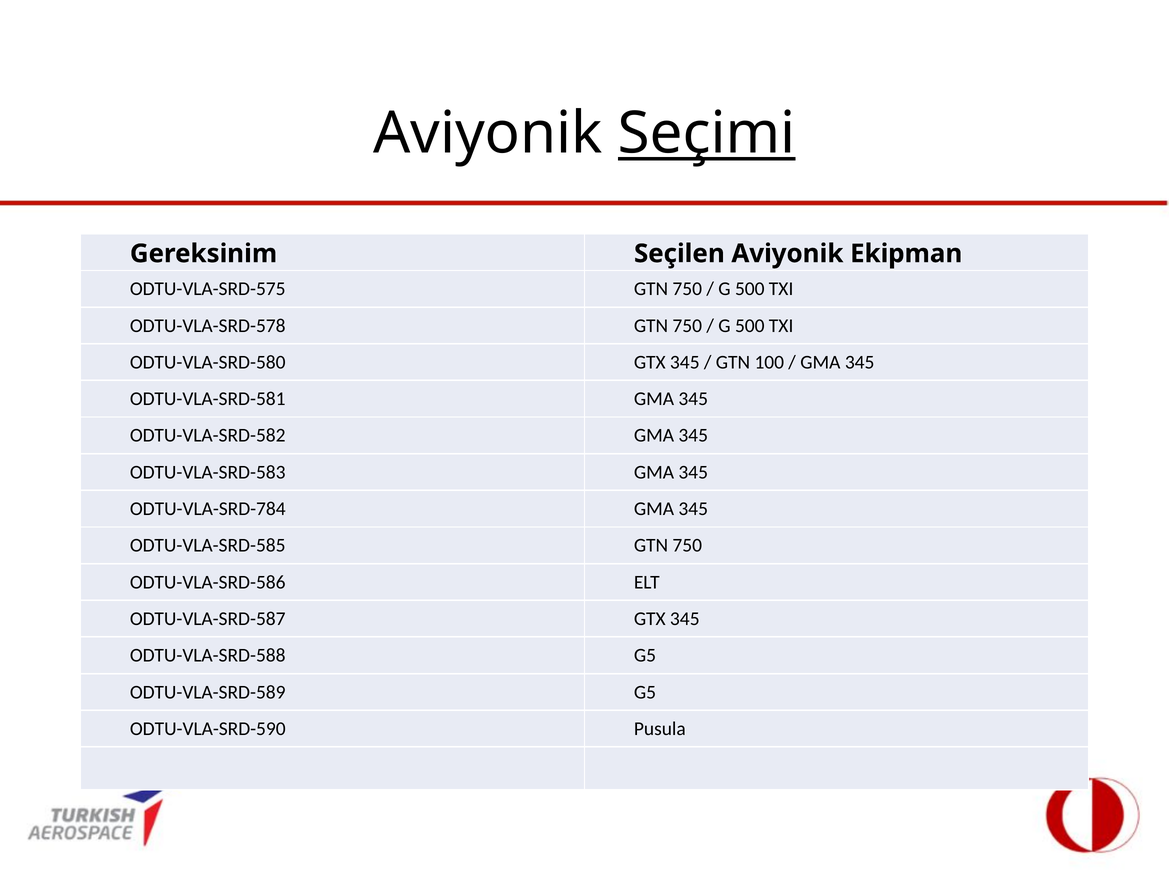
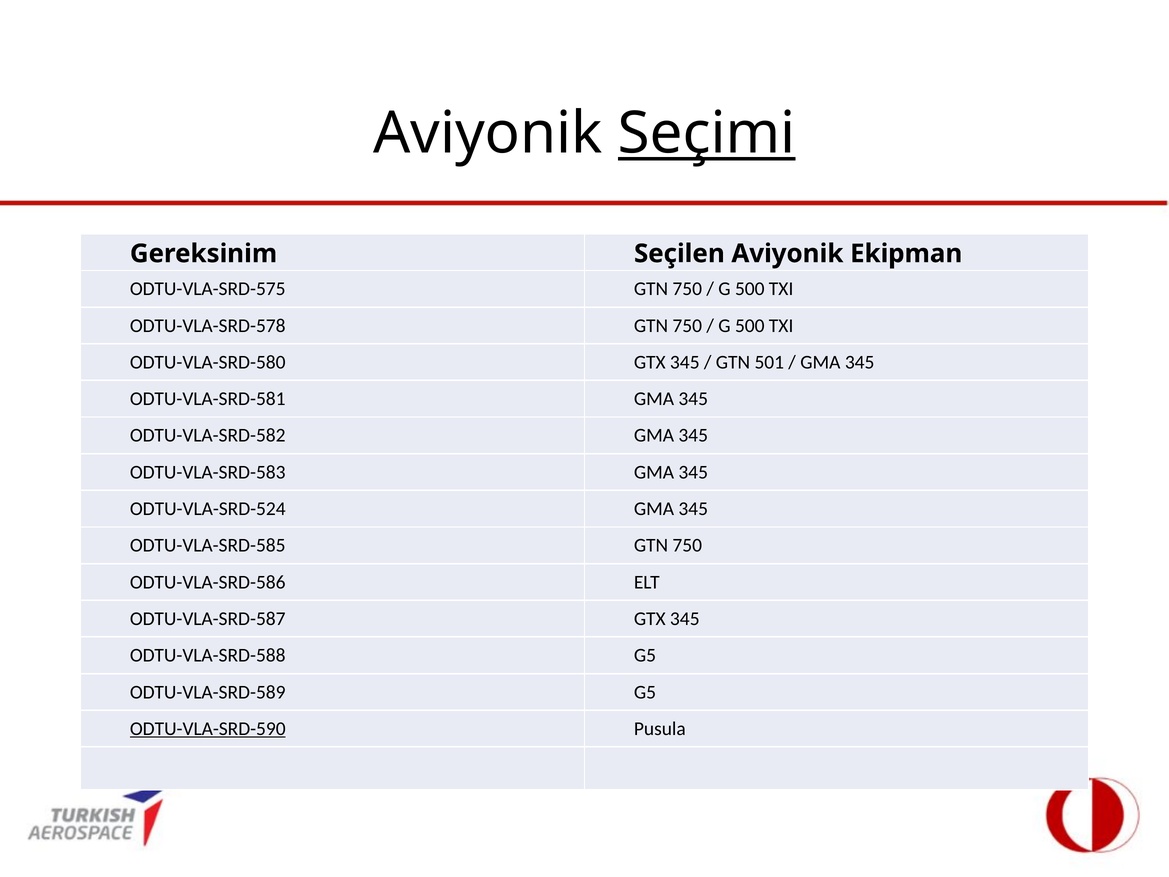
100: 100 -> 501 (769, 362)
ODTU-VLA-SRD-784: ODTU-VLA-SRD-784 -> ODTU-VLA-SRD-524 (208, 509)
ODTU-VLA-SRD-590 underline: none -> present (208, 729)
